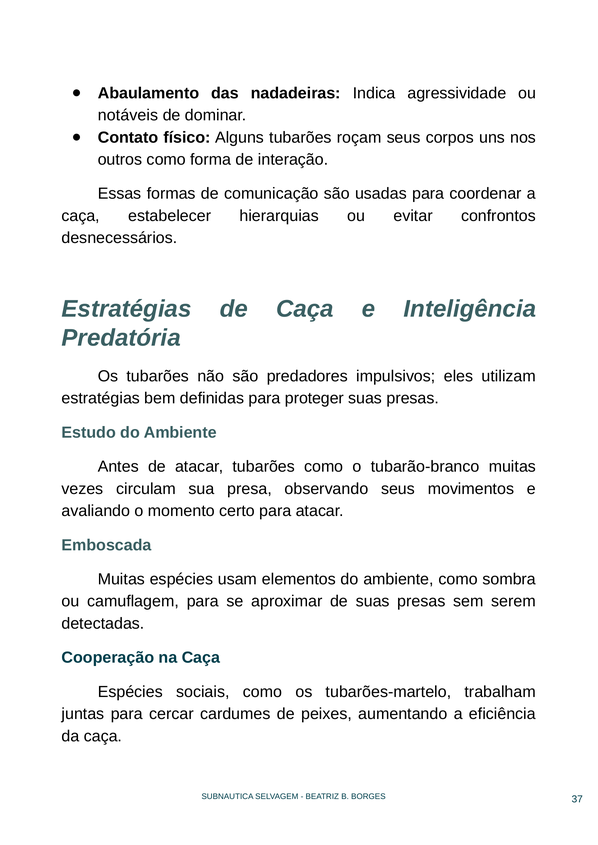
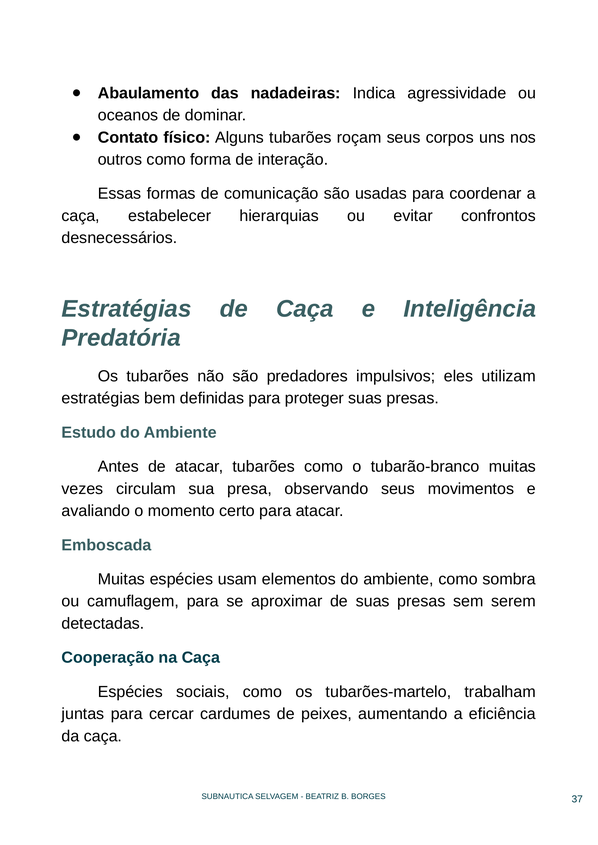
notáveis: notáveis -> oceanos (128, 115)
